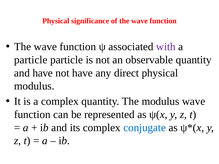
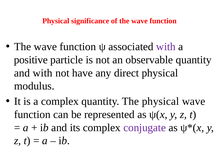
particle: particle -> positive (31, 60)
and have: have -> with (43, 73)
The modulus: modulus -> physical (160, 102)
conjugate colour: blue -> purple (145, 128)
